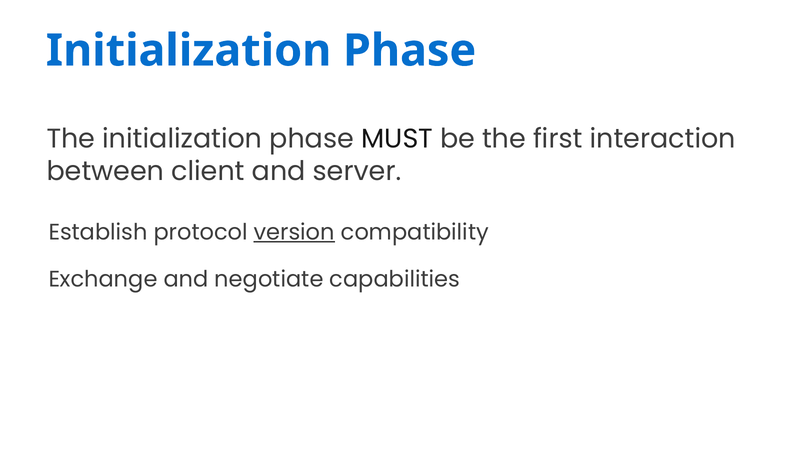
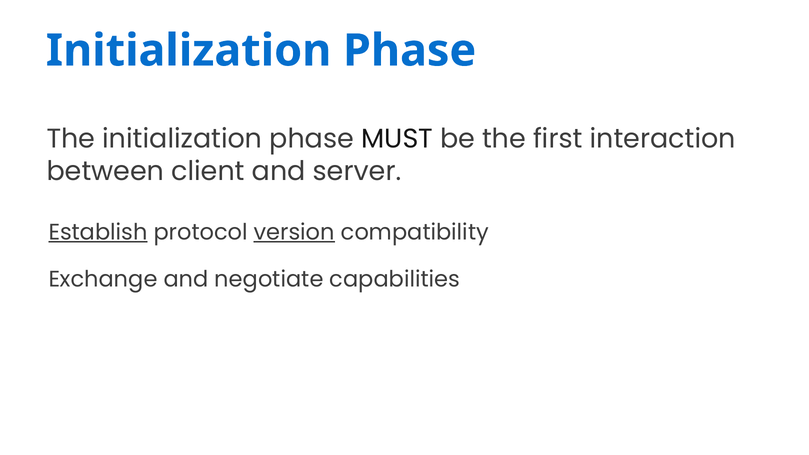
Establish underline: none -> present (98, 232)
